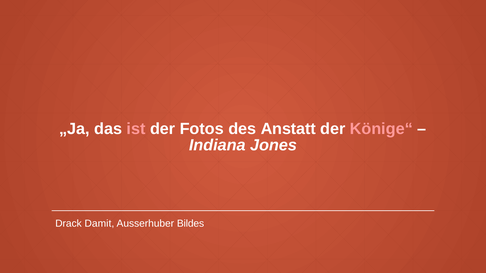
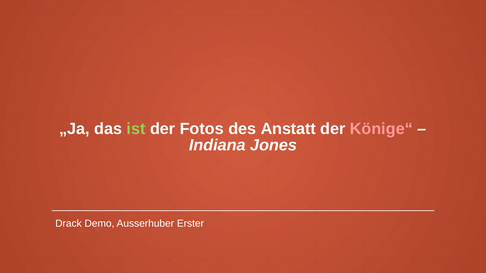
ist colour: pink -> light green (136, 129)
Damit: Damit -> Demo (99, 224)
Bildes: Bildes -> Erster (190, 224)
